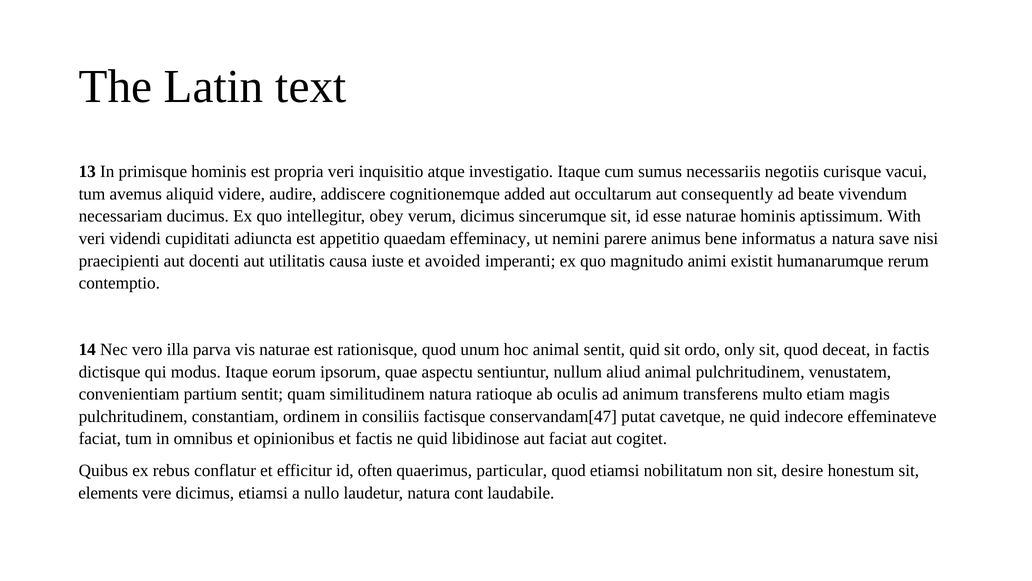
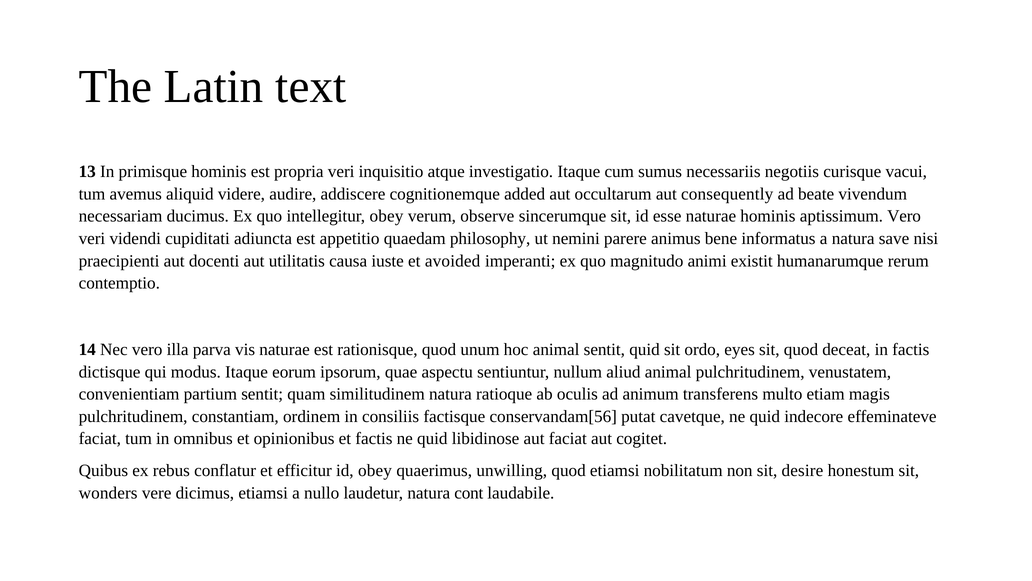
verum dicimus: dicimus -> observe (487, 216)
aptissimum With: With -> Vero (904, 216)
effeminacy: effeminacy -> philosophy (490, 238)
only: only -> eyes (740, 349)
conservandam[47: conservandam[47 -> conservandam[56 (553, 416)
id often: often -> obey (375, 470)
particular: particular -> unwilling (512, 470)
elements: elements -> wonders (108, 493)
